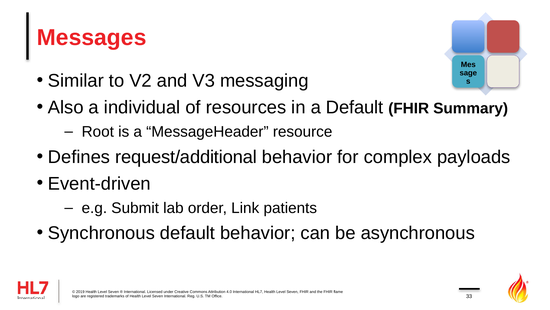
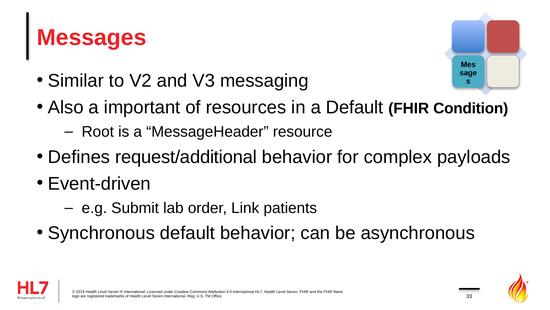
individual: individual -> important (142, 107)
Summary: Summary -> Condition (471, 108)
